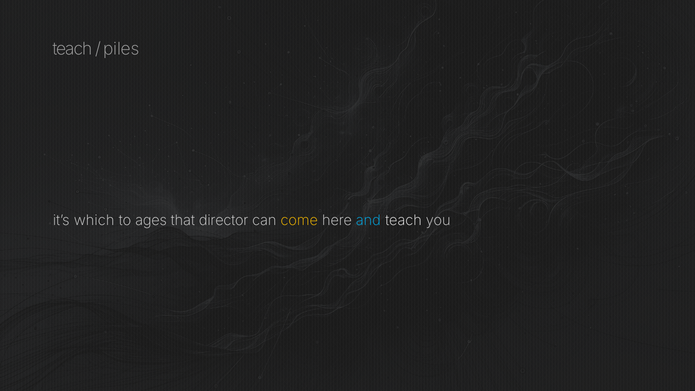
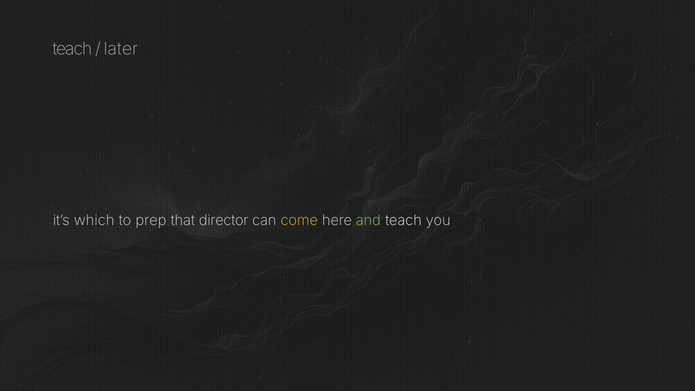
piles: piles -> later (121, 49)
ages: ages -> prep (151, 220)
and colour: light blue -> light green (368, 220)
